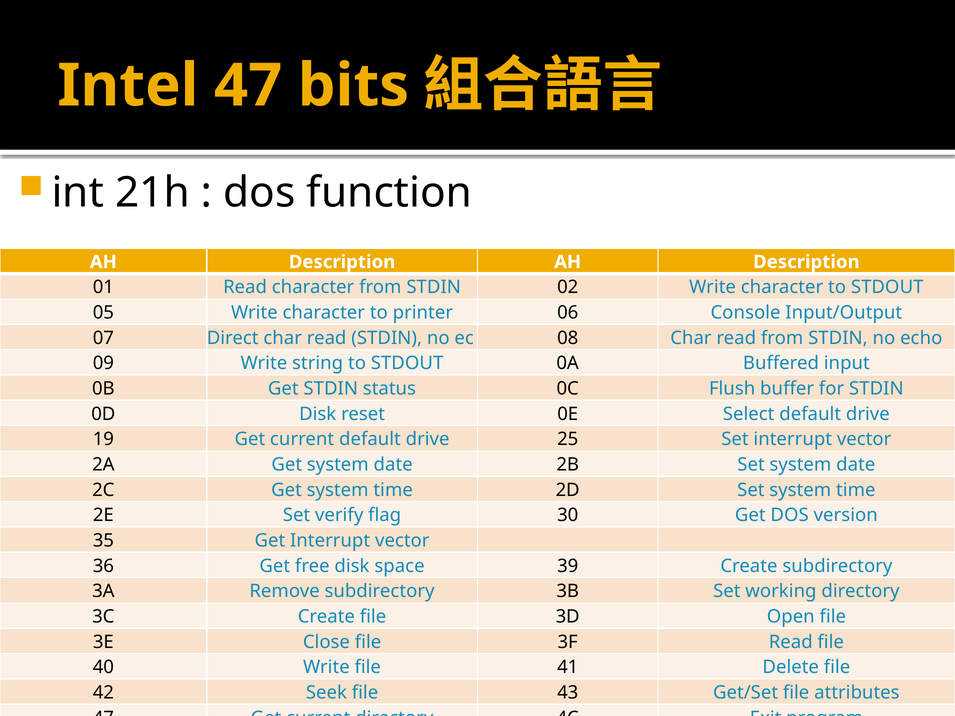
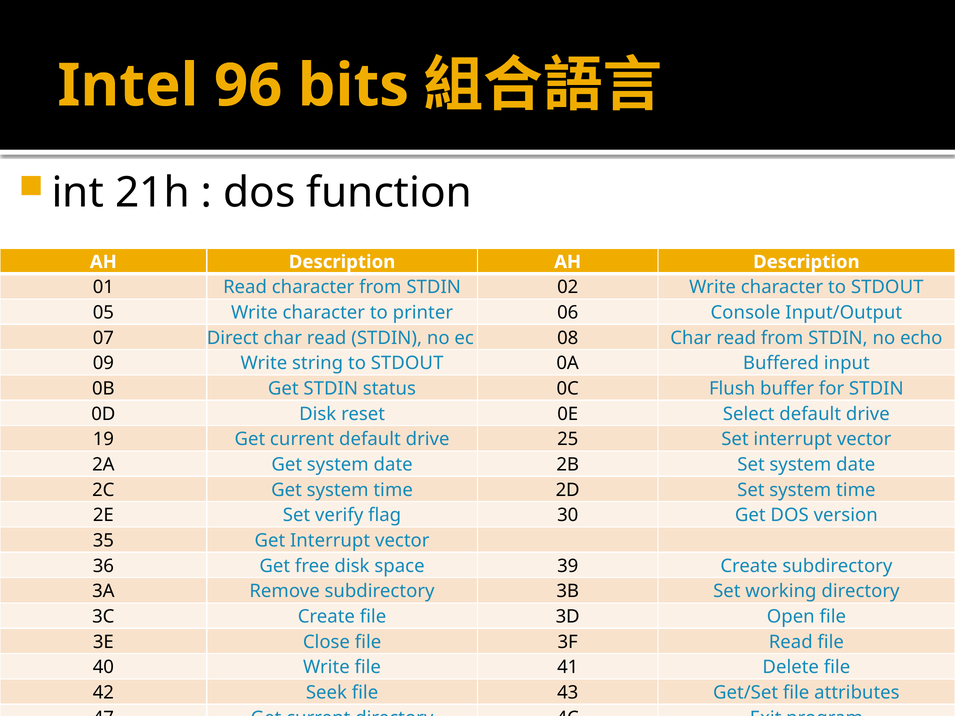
Intel 47: 47 -> 96 (248, 86)
